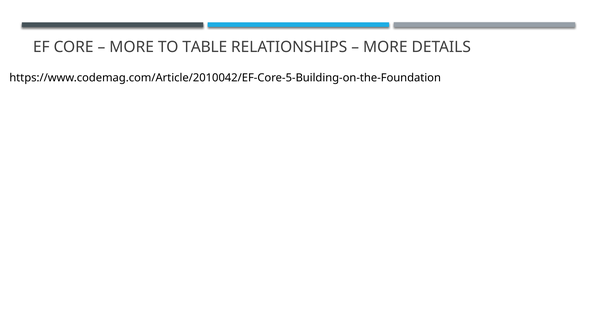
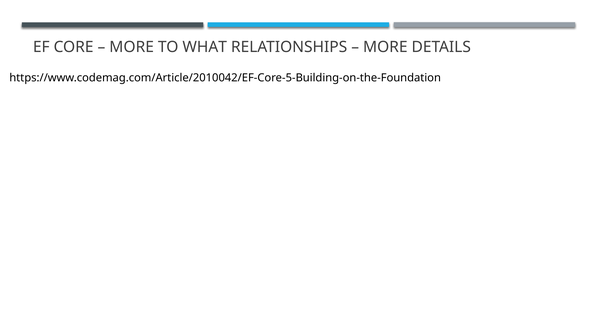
TABLE: TABLE -> WHAT (205, 47)
